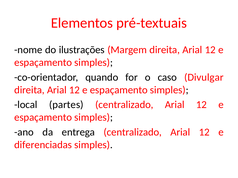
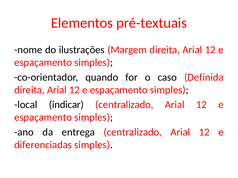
Divulgar: Divulgar -> Definida (204, 77)
partes: partes -> indicar (66, 105)
